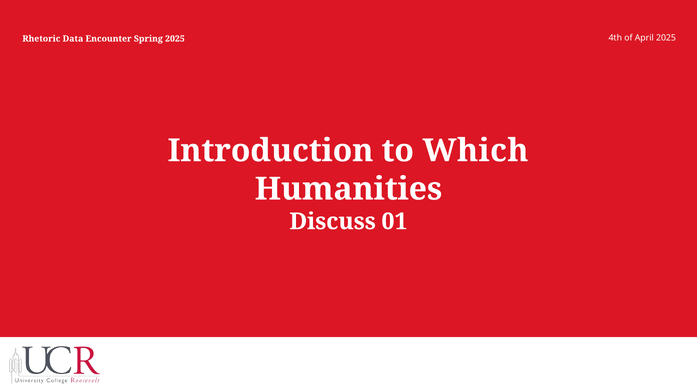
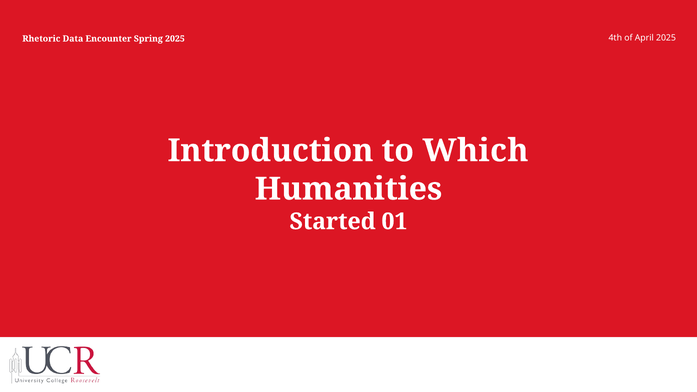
Discuss: Discuss -> Started (333, 222)
